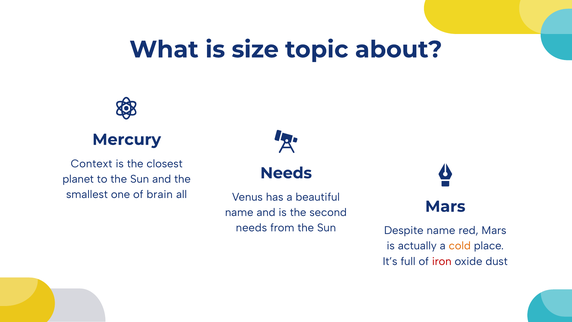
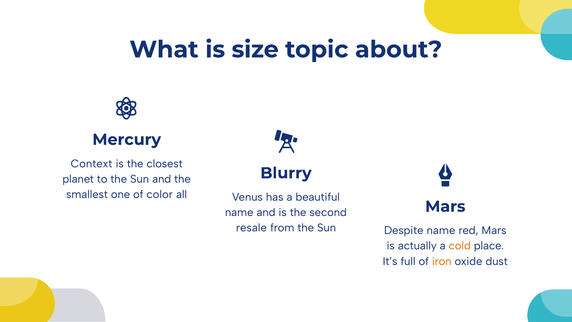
Needs: Needs -> Blurry (286, 173)
brain: brain -> color (160, 194)
needs: needs -> resale (251, 228)
iron colour: red -> orange (442, 261)
